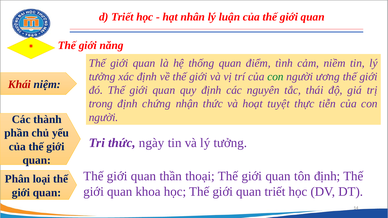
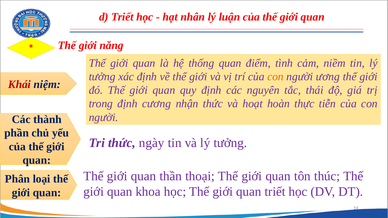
con colour: green -> orange (275, 77)
chứng: chứng -> cương (157, 104)
tuyệt: tuyệt -> hoàn (279, 104)
tôn định: định -> thúc (327, 176)
